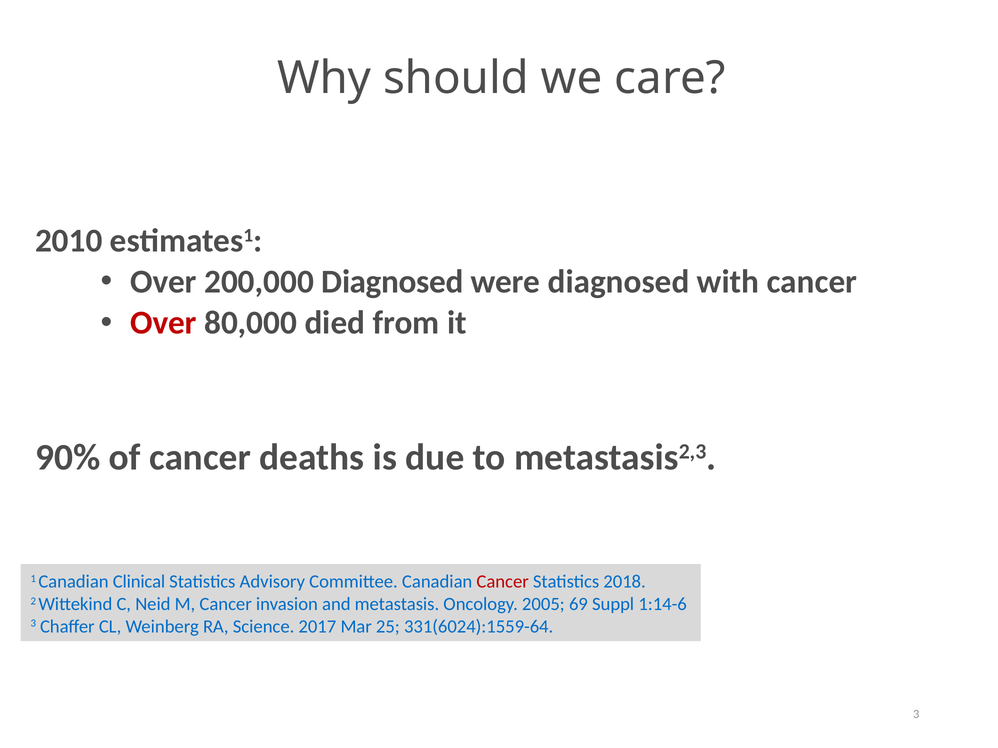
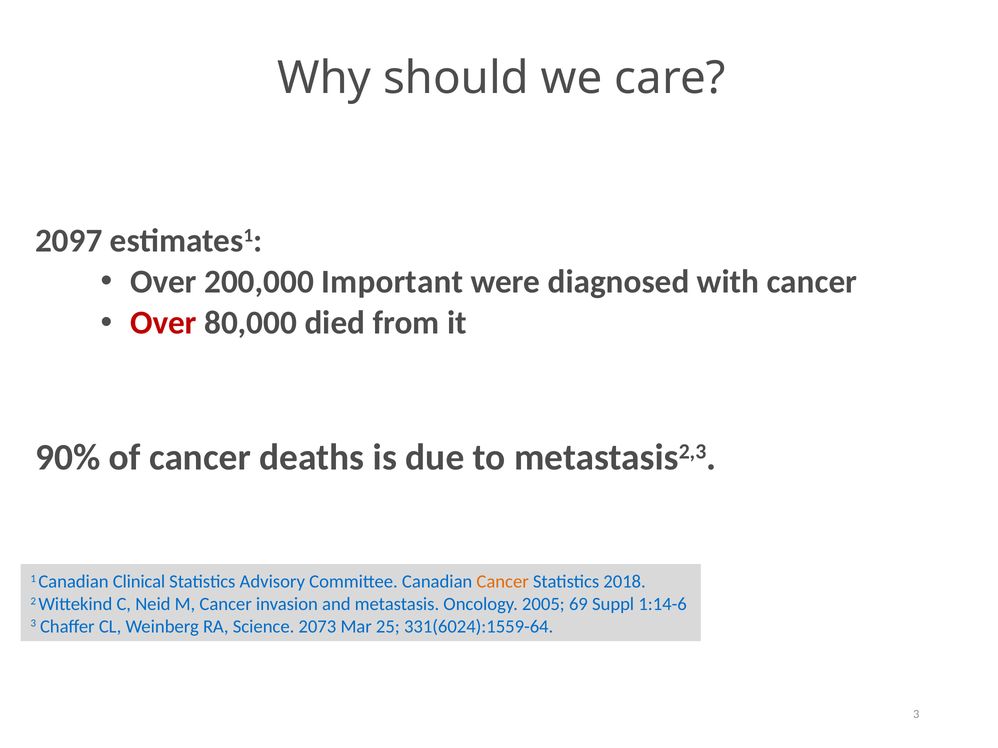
2010: 2010 -> 2097 (69, 241)
200,000 Diagnosed: Diagnosed -> Important (392, 282)
Cancer colour: red -> orange (503, 582)
2017: 2017 -> 2073 (317, 627)
